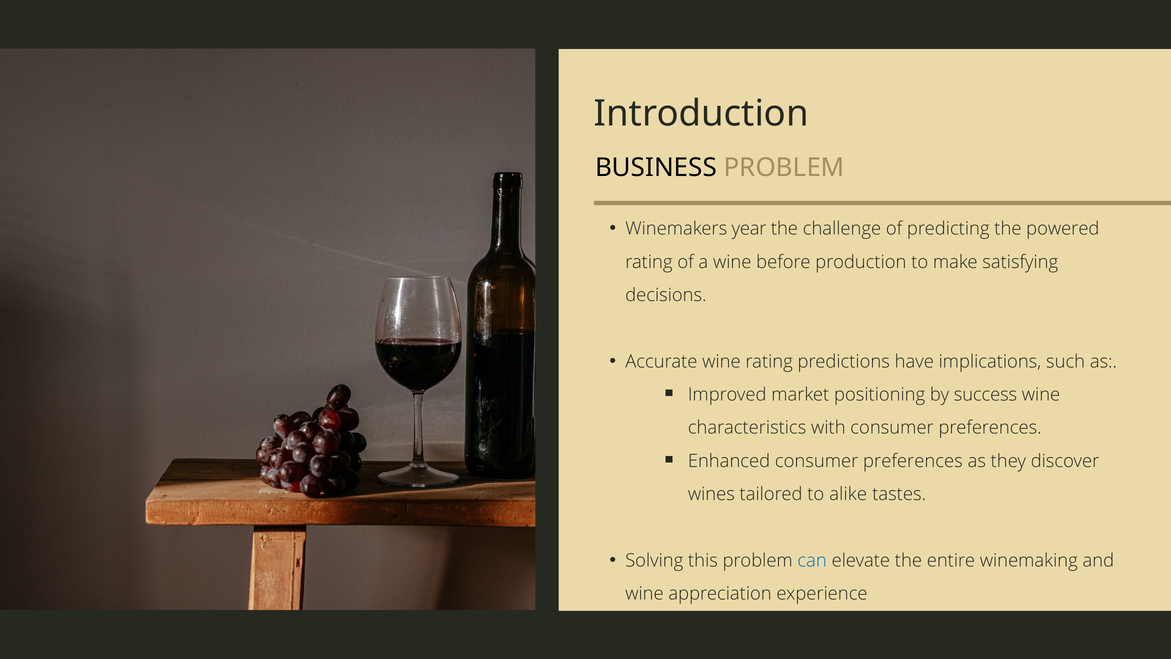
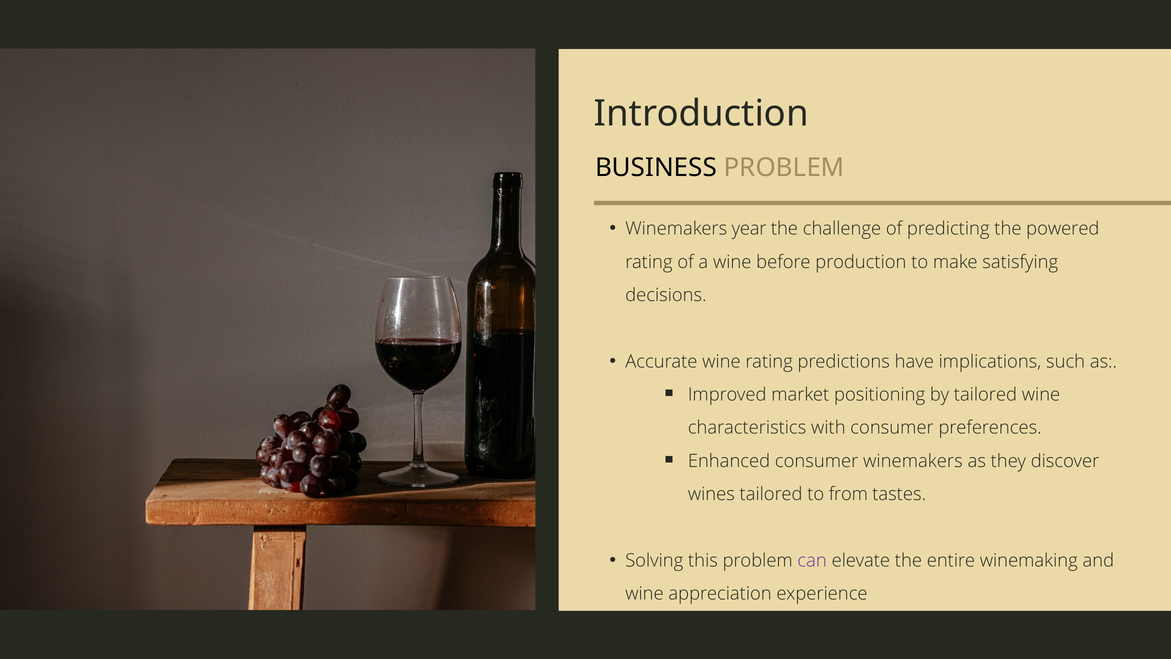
by success: success -> tailored (985, 394)
Enhanced consumer preferences: preferences -> winemakers (913, 461)
alike: alike -> from (848, 494)
can colour: blue -> purple (812, 560)
